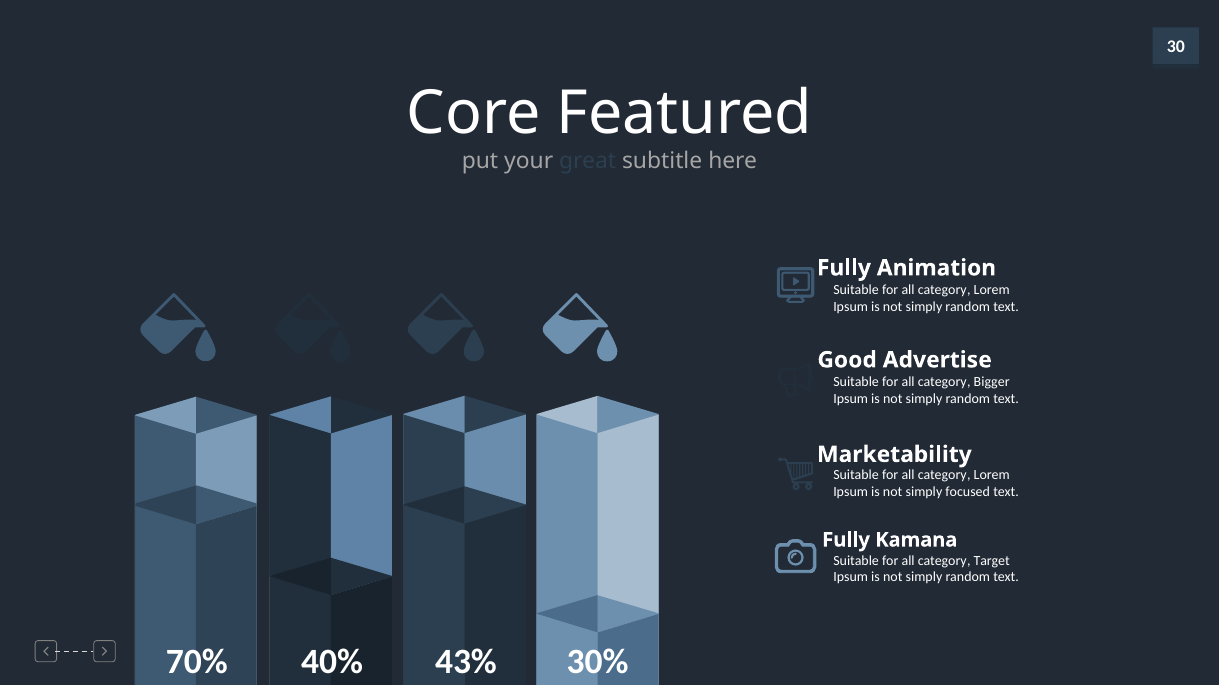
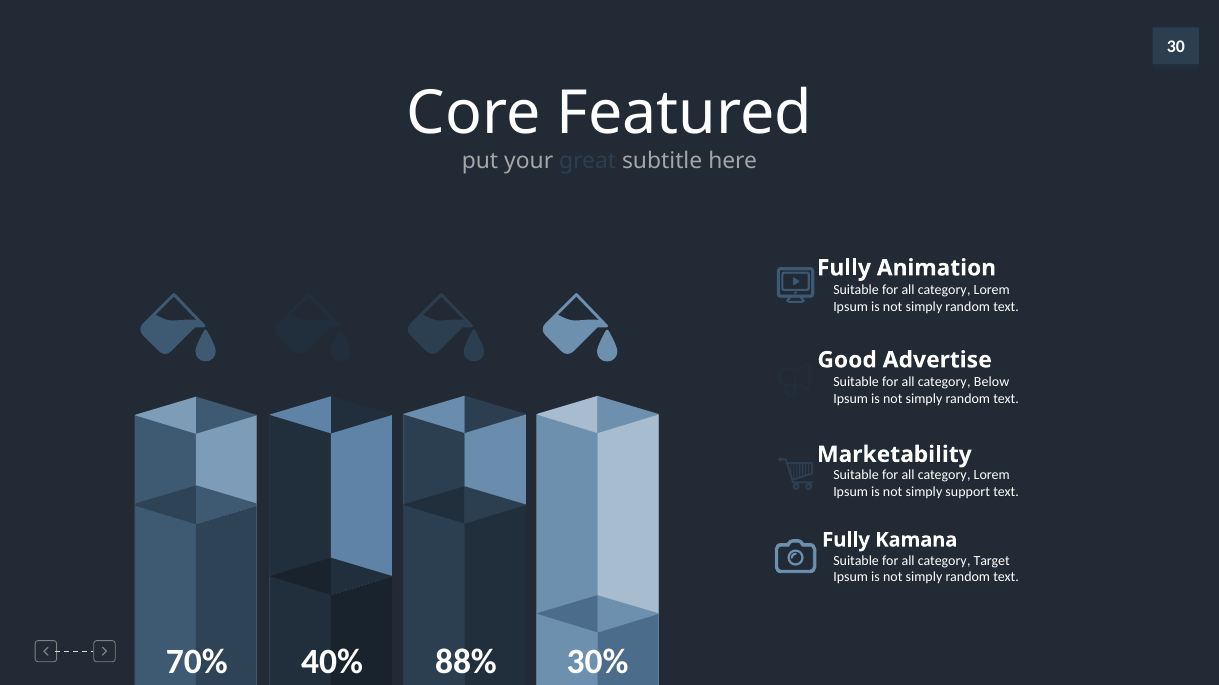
Bigger: Bigger -> Below (992, 382)
focused: focused -> support (968, 492)
43%: 43% -> 88% (466, 662)
